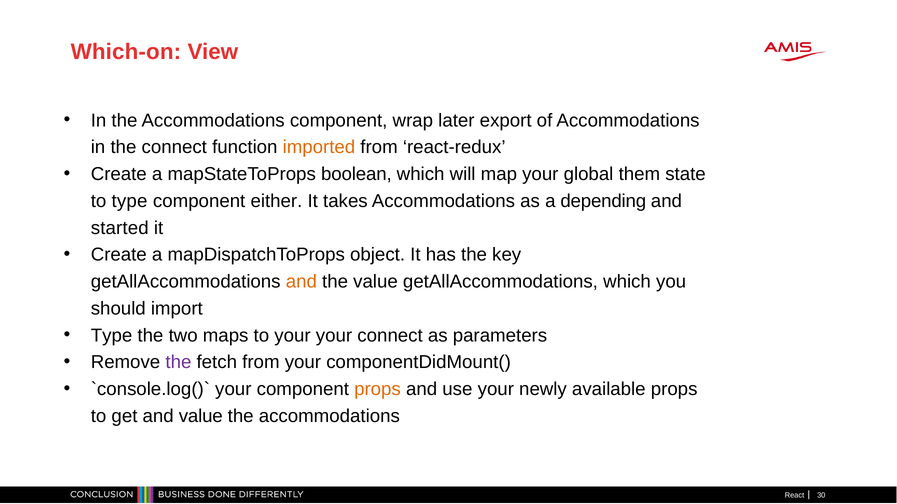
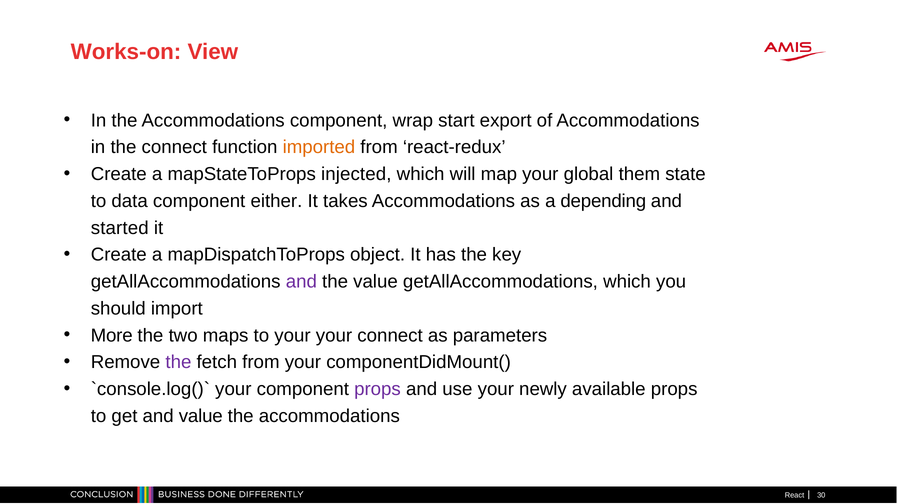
Which-on: Which-on -> Works-on (126, 52)
later: later -> start (456, 121)
boolean: boolean -> injected (356, 174)
to type: type -> data (130, 201)
and colour: orange -> purple (301, 282)
Type: Type -> More (112, 336)
props colour: orange -> purple (377, 390)
